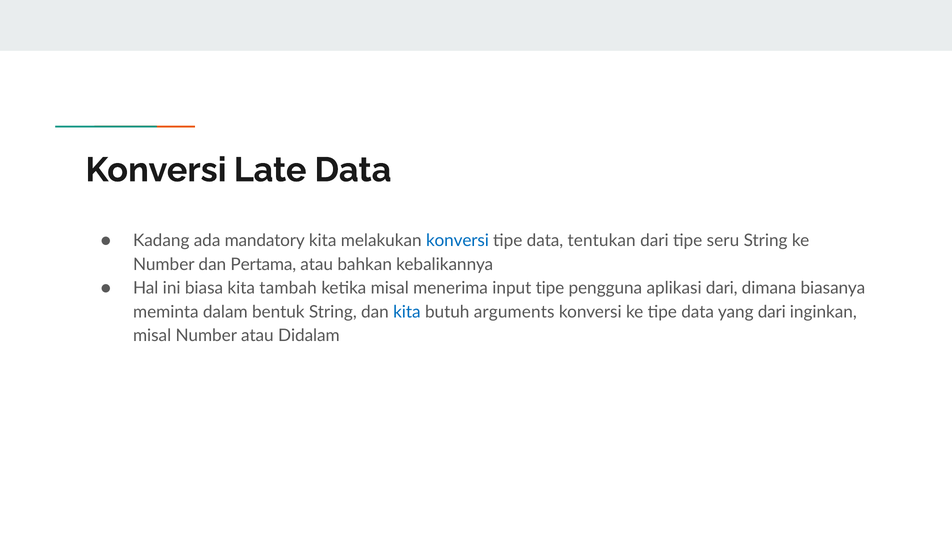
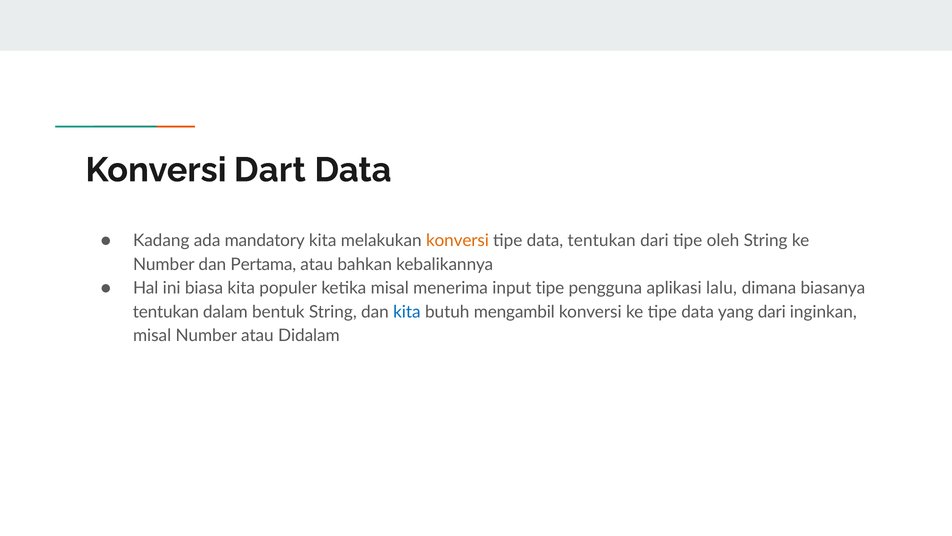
Late: Late -> Dart (270, 170)
konversi colour: blue -> orange (457, 241)
seru: seru -> oleh (723, 241)
tambah: tambah -> populer (288, 288)
aplikasi dari: dari -> lalu (722, 288)
meminta: meminta -> tentukan (166, 312)
arguments: arguments -> mengambil (514, 312)
